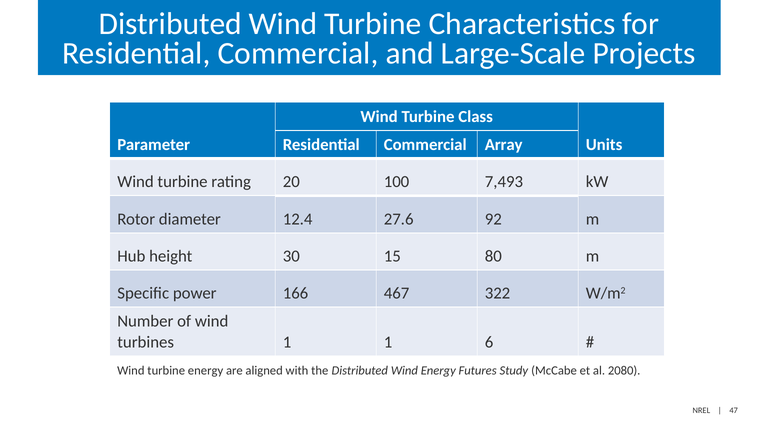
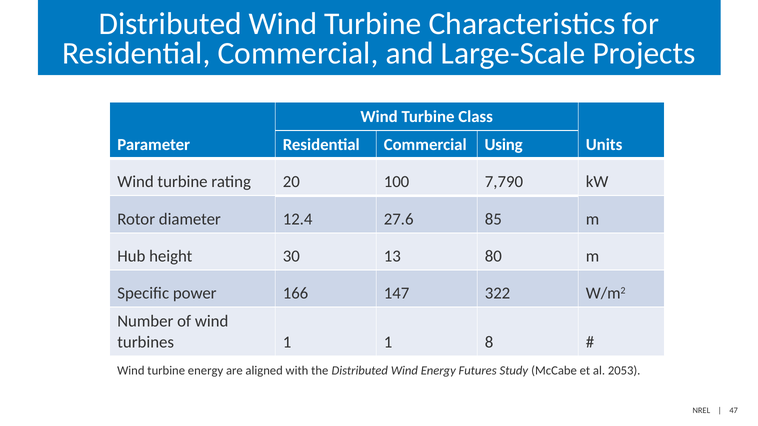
Array: Array -> Using (504, 145)
7,493: 7,493 -> 7,790 (504, 182)
92: 92 -> 85 (493, 219)
15: 15 -> 13 (392, 256)
467: 467 -> 147 (397, 294)
6: 6 -> 8 (489, 342)
2080: 2080 -> 2053 (624, 371)
